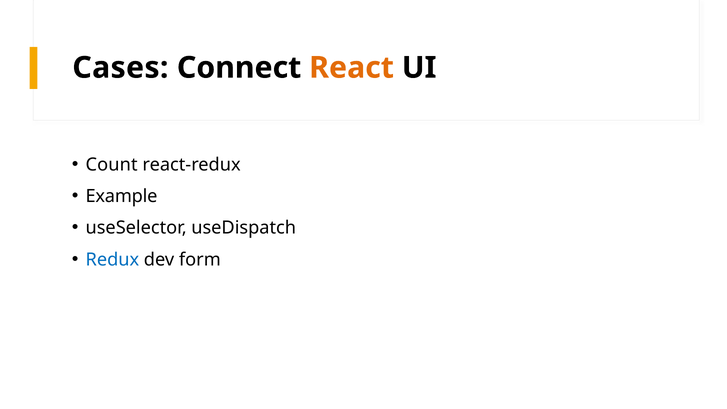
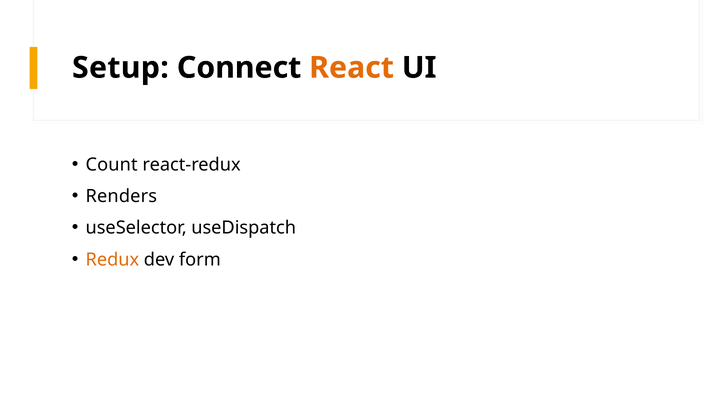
Cases: Cases -> Setup (120, 68)
Example: Example -> Renders (121, 196)
Redux colour: blue -> orange (112, 259)
